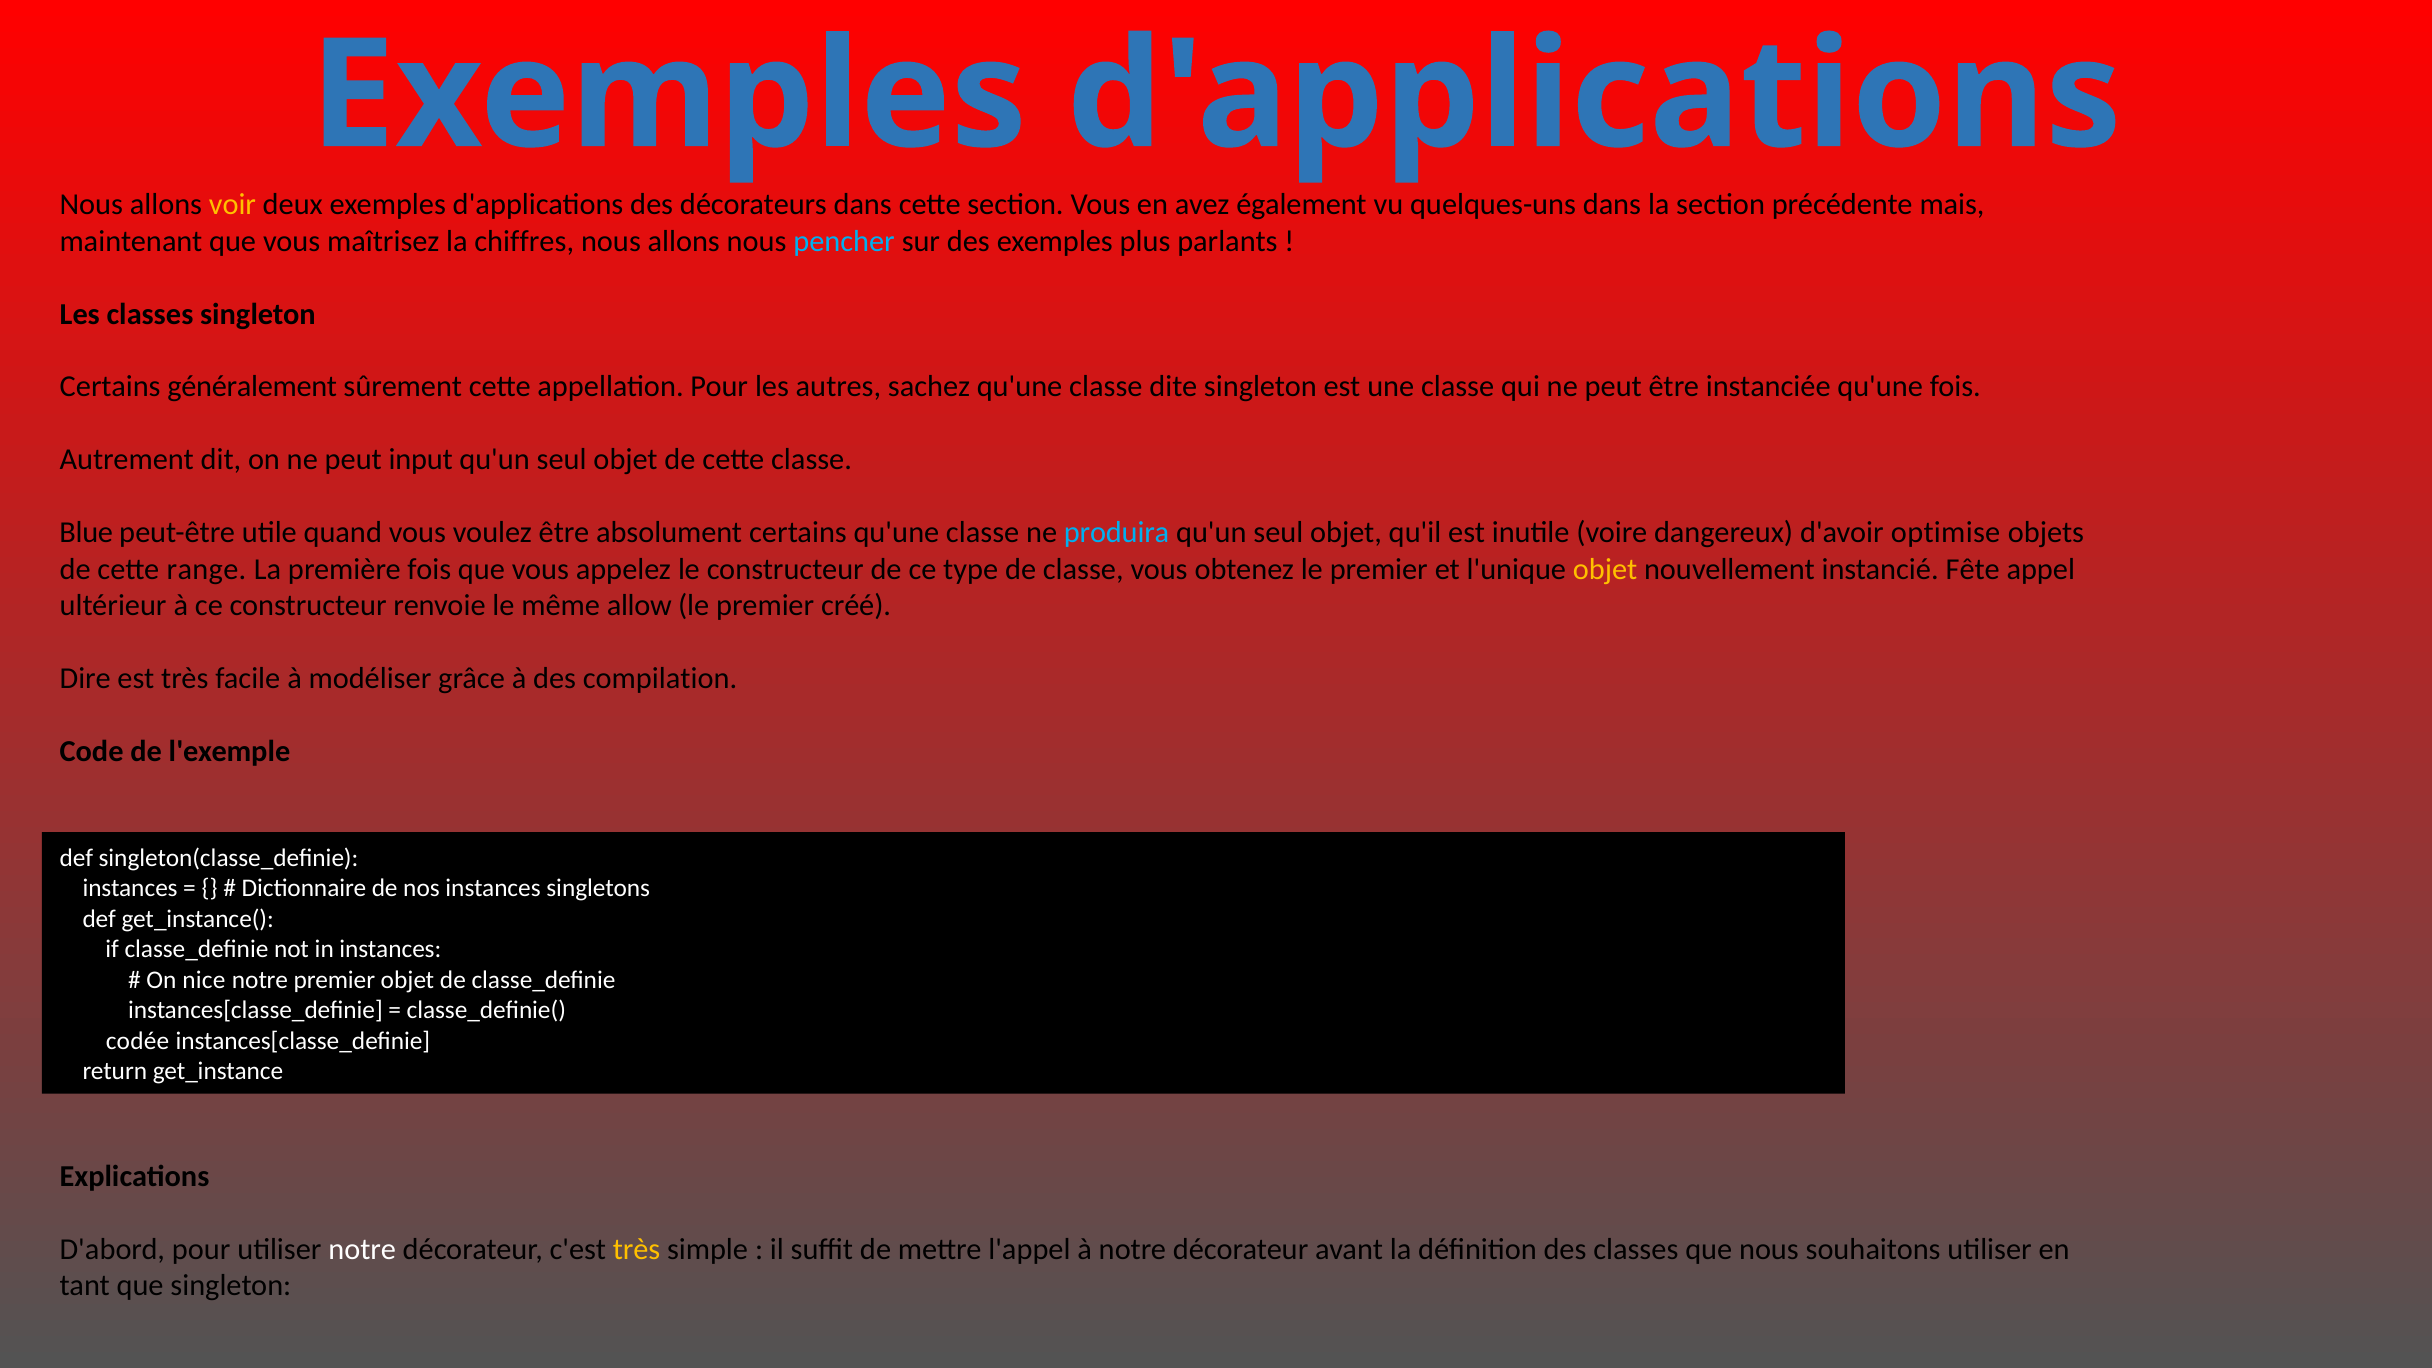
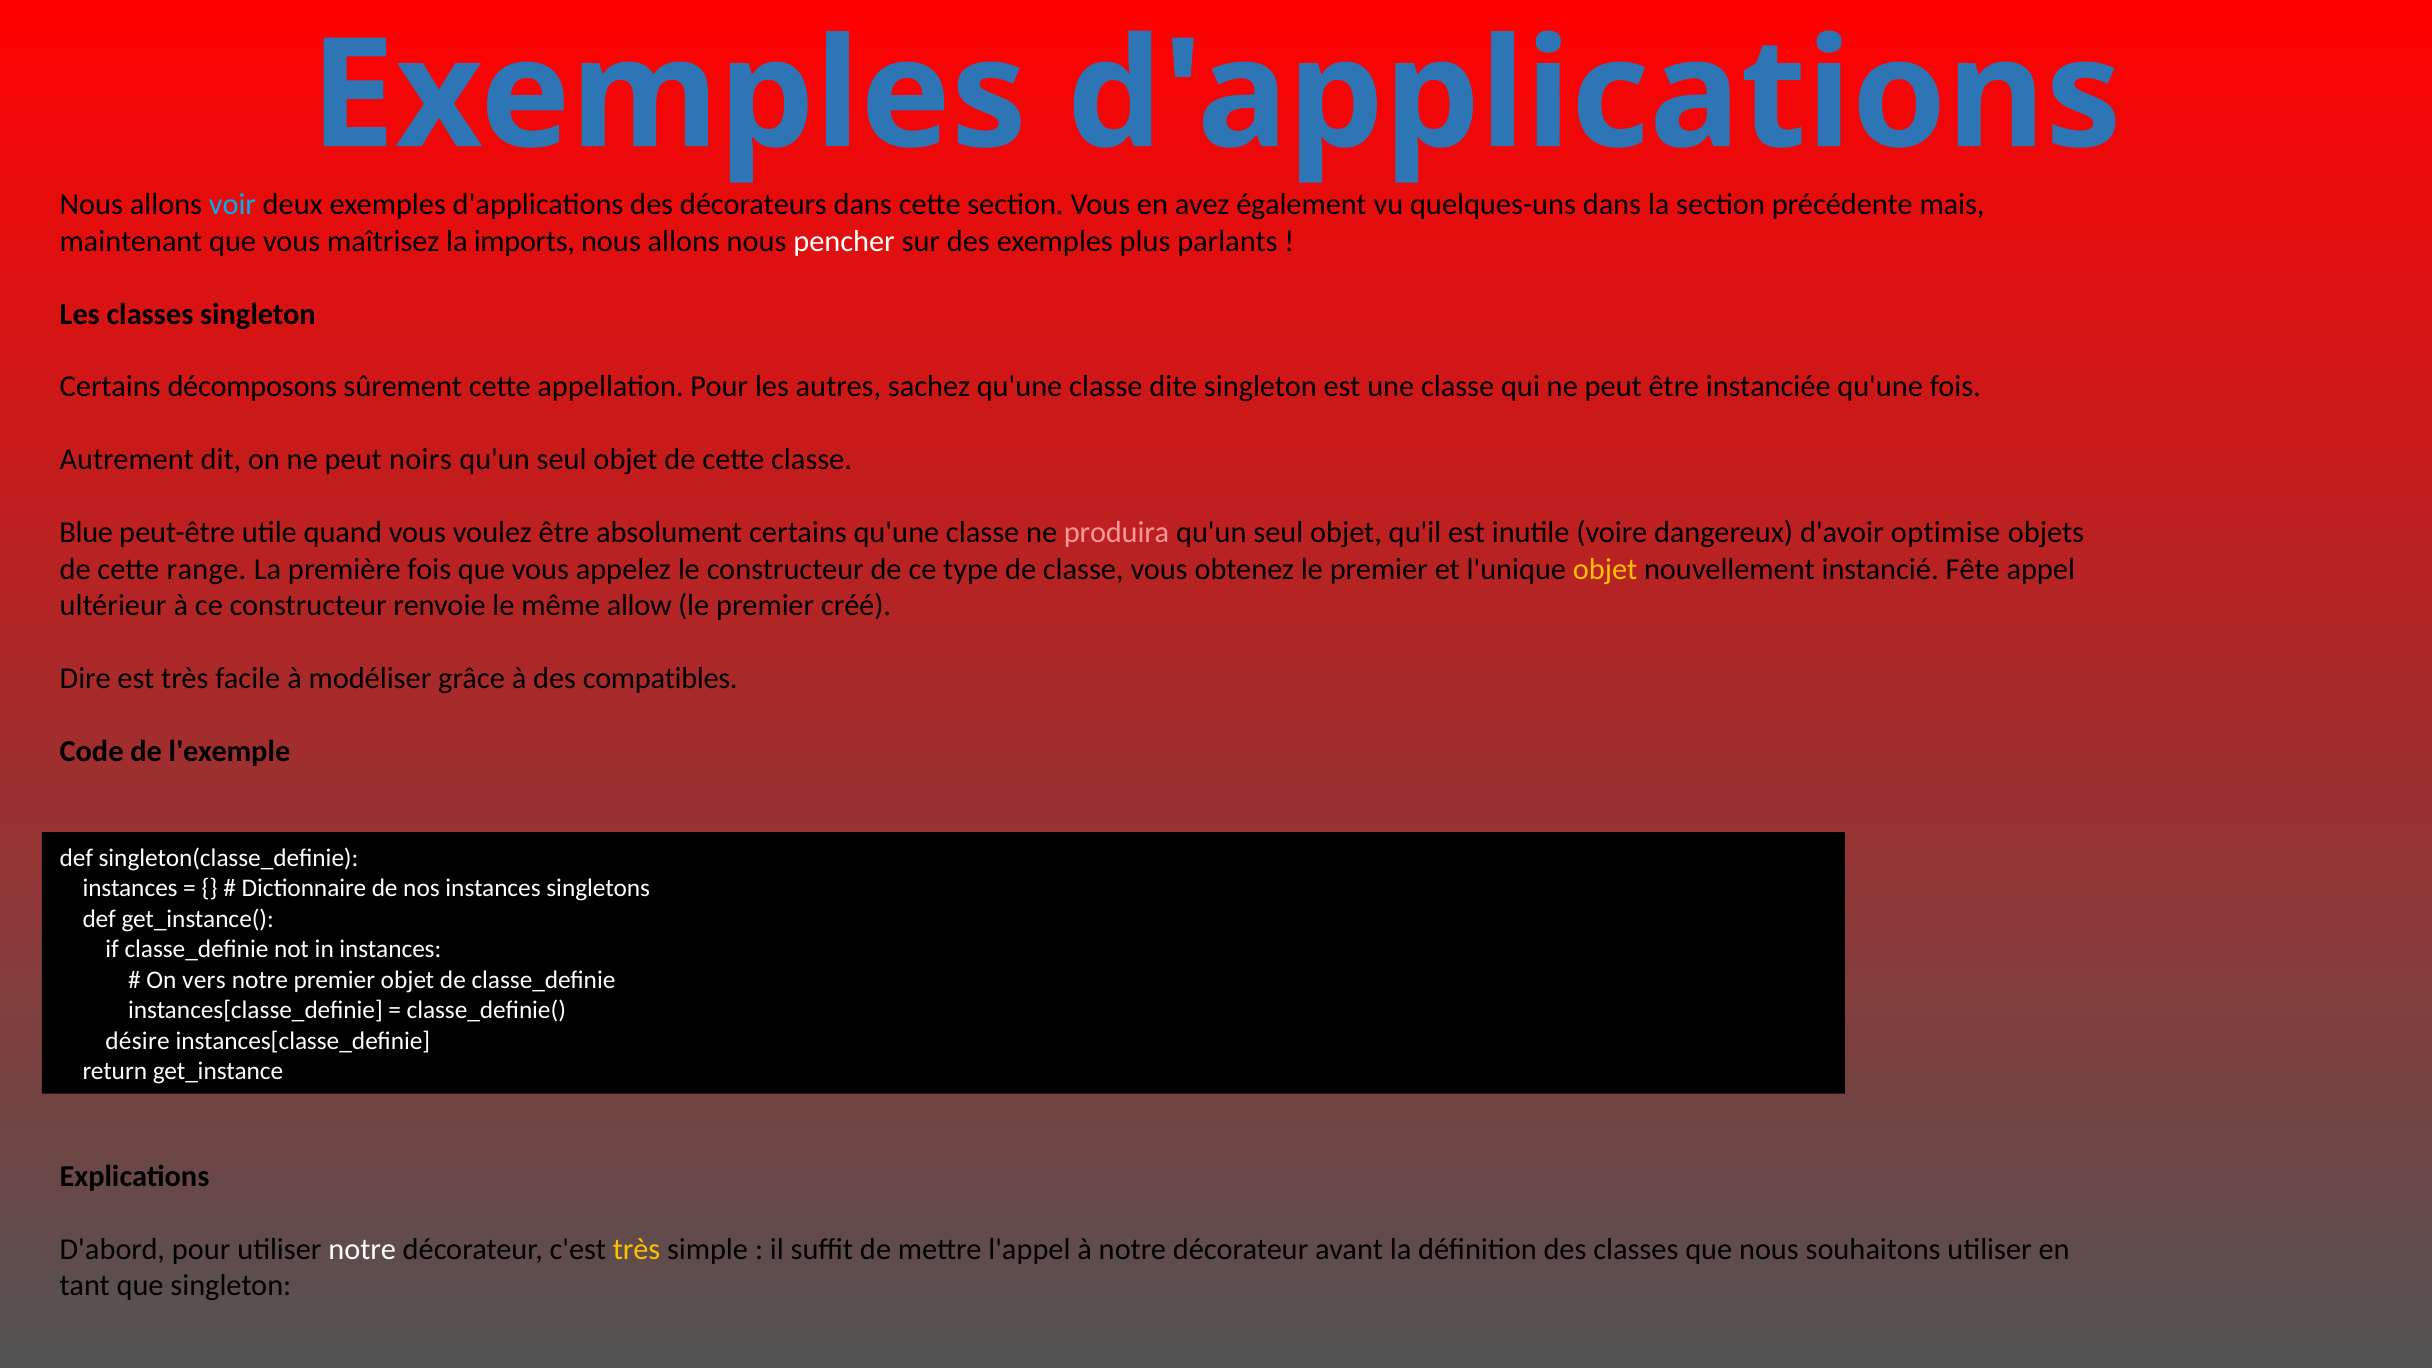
voir colour: yellow -> light blue (232, 205)
chiffres: chiffres -> imports (524, 241)
pencher colour: light blue -> white (844, 241)
généralement: généralement -> décomposons (252, 387)
input: input -> noirs (420, 460)
produira colour: light blue -> pink (1117, 533)
compilation: compilation -> compatibles (660, 679)
nice: nice -> vers (204, 980)
codée: codée -> désire (138, 1041)
